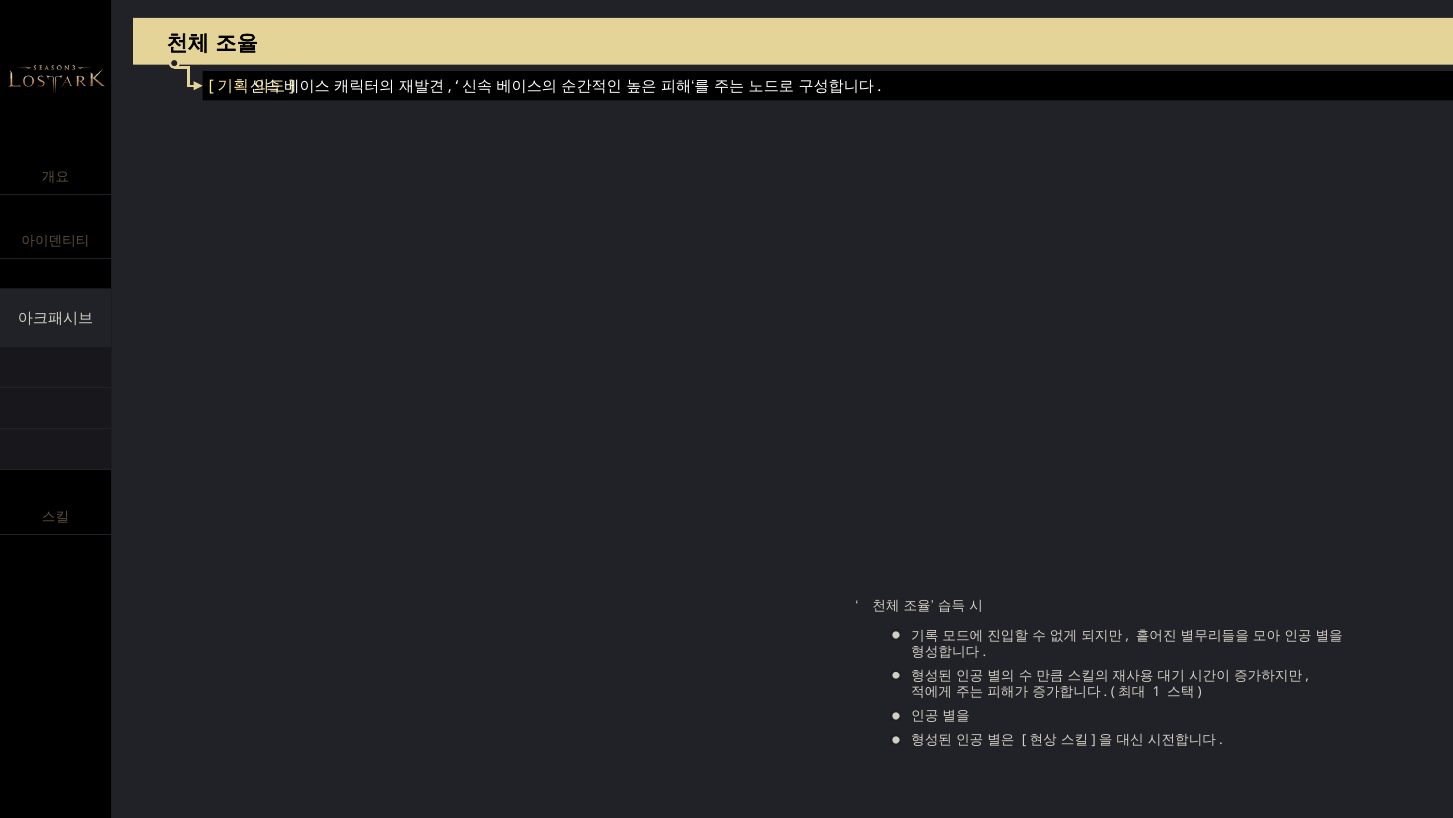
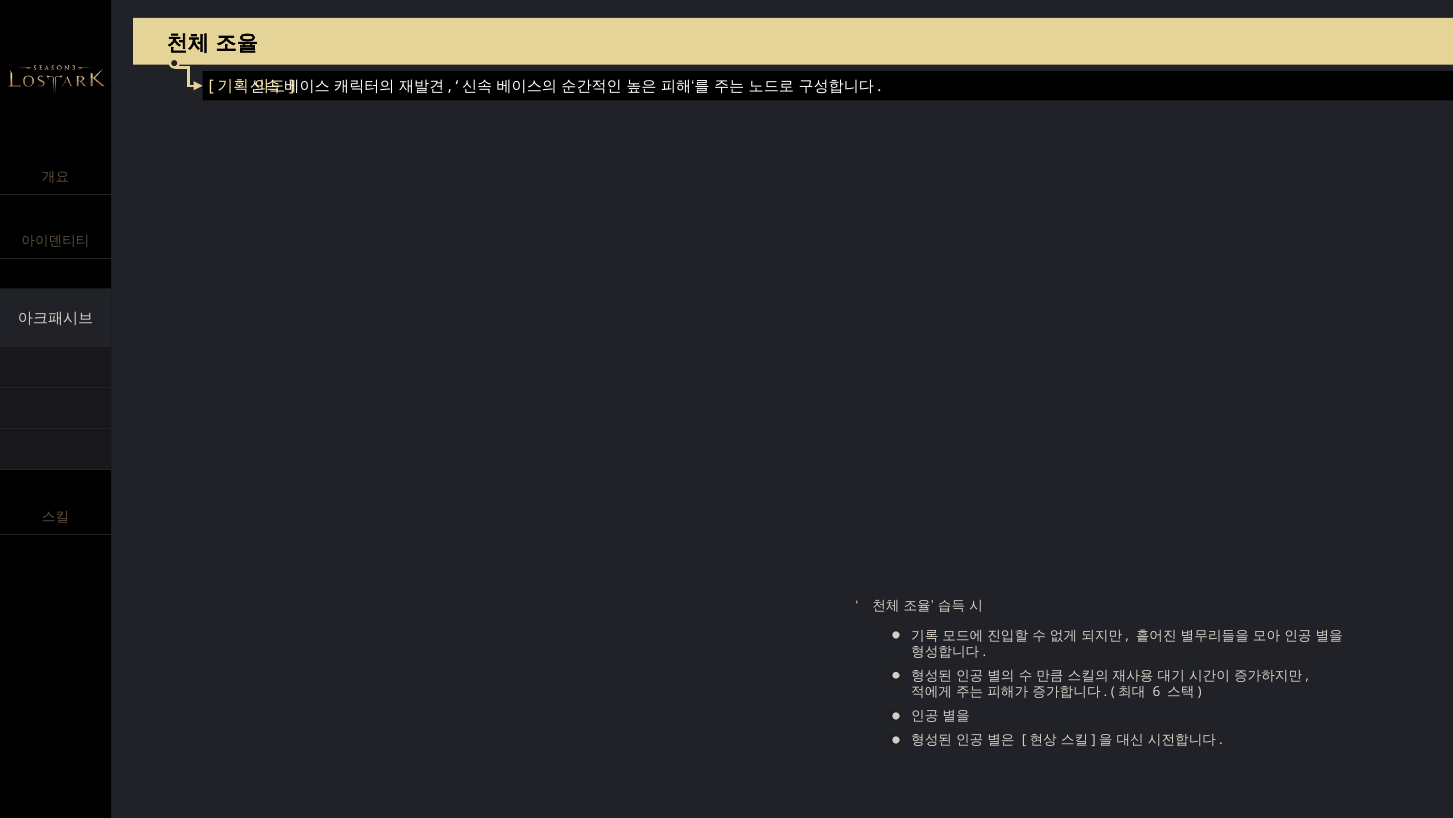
1: 1 -> 6 (1157, 692)
